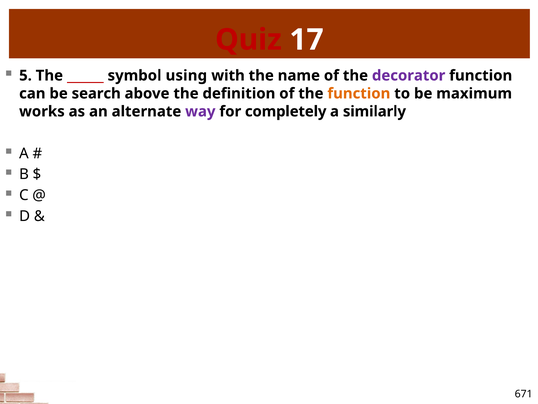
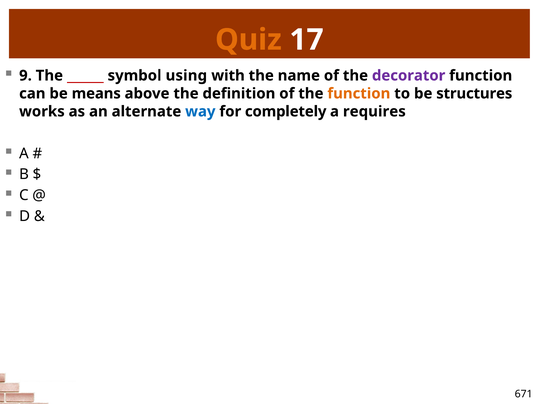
Quiz colour: red -> orange (248, 40)
5: 5 -> 9 (25, 75)
search: search -> means (96, 93)
maximum: maximum -> structures (474, 93)
way colour: purple -> blue (200, 111)
similarly: similarly -> requires (374, 111)
